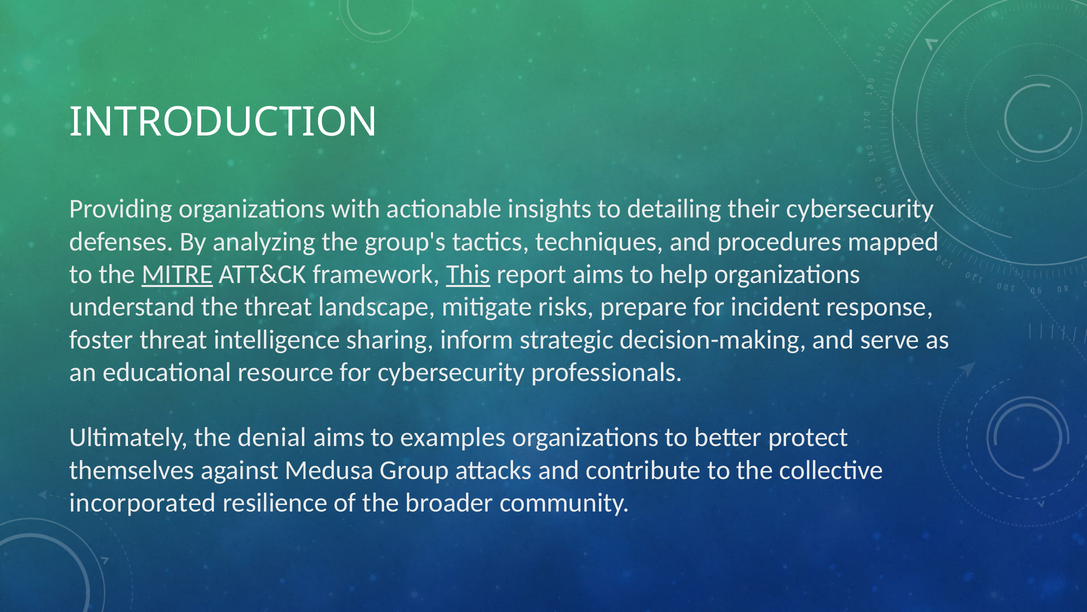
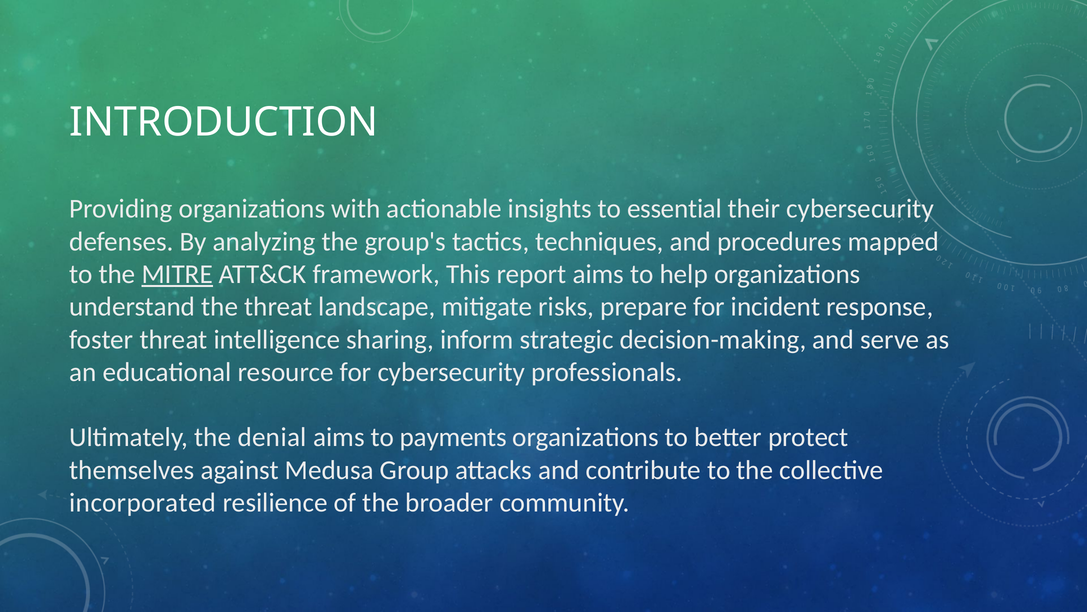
detailing: detailing -> essential (674, 209)
This underline: present -> none (468, 274)
examples: examples -> payments (453, 437)
